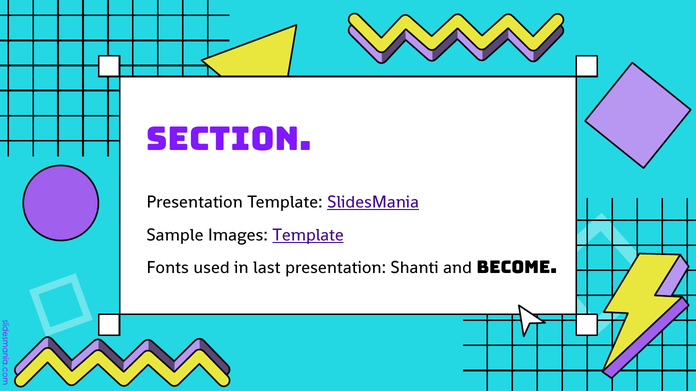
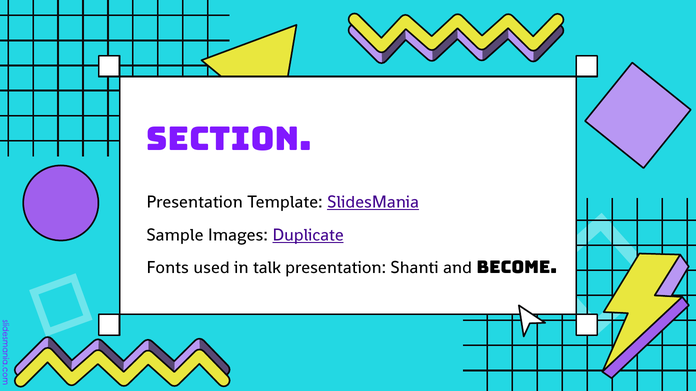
Images Template: Template -> Duplicate (308, 235)
last: last -> talk (267, 268)
